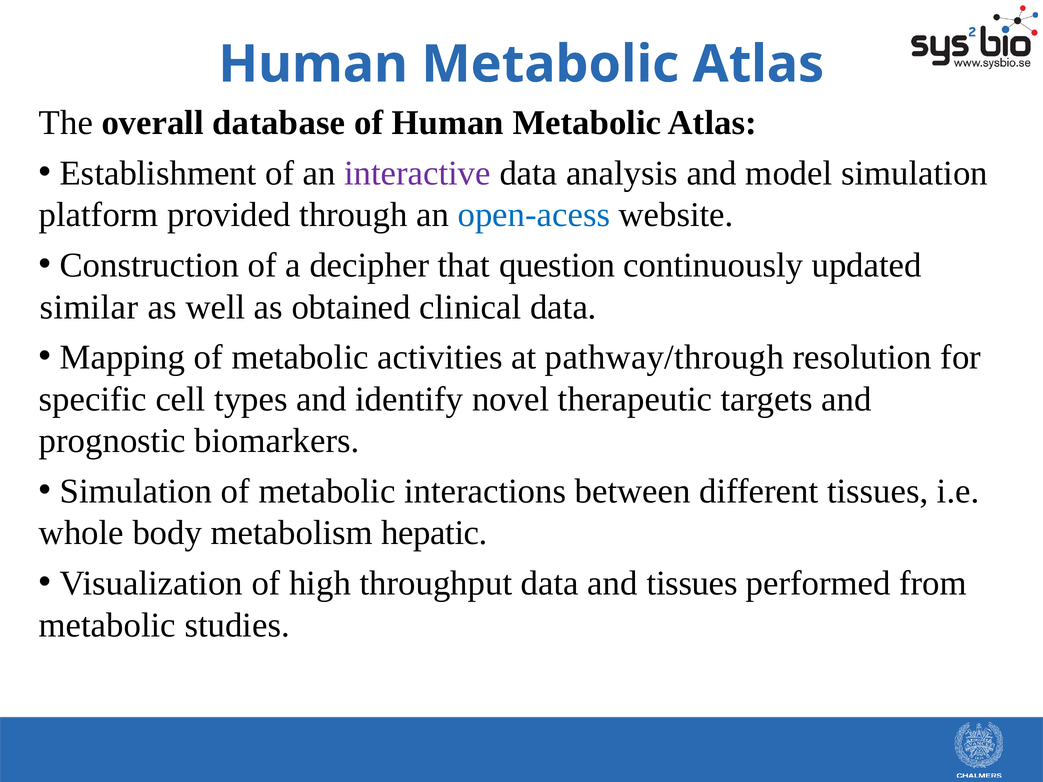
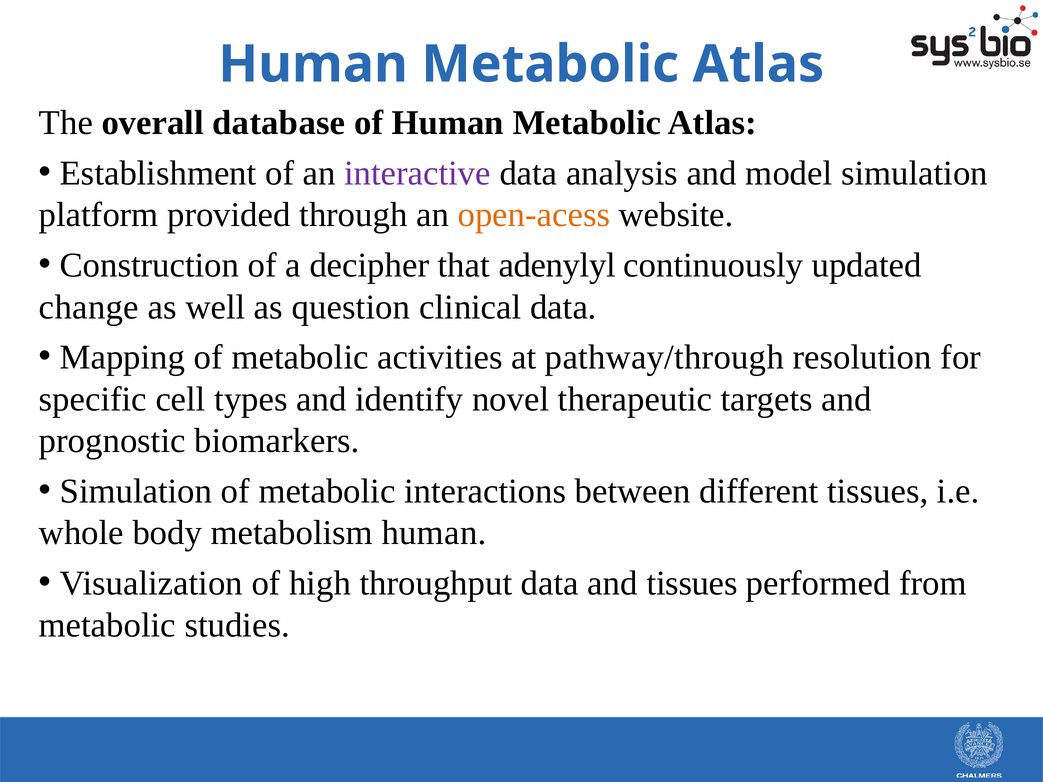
open-acess colour: blue -> orange (534, 215)
question: question -> adenylyl (557, 265)
similar: similar -> change (89, 307)
obtained: obtained -> question (351, 307)
metabolism hepatic: hepatic -> human (434, 533)
